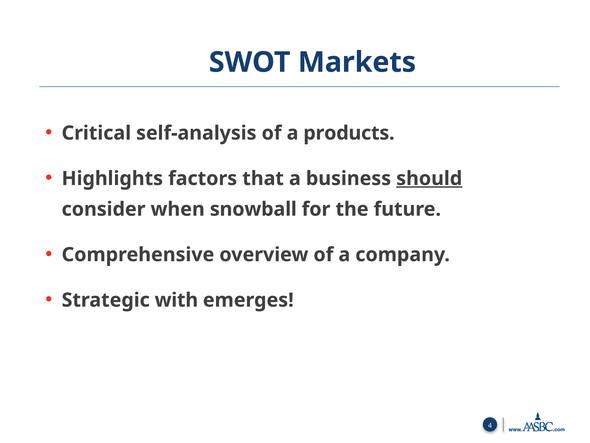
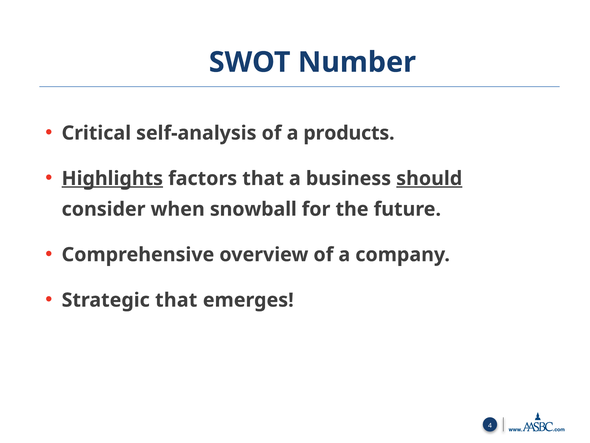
Markets: Markets -> Number (357, 62)
Highlights underline: none -> present (112, 178)
Strategic with: with -> that (176, 300)
